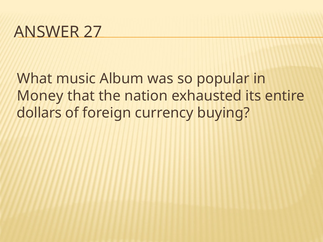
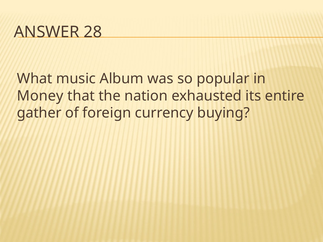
27: 27 -> 28 (93, 32)
dollars: dollars -> gather (39, 113)
